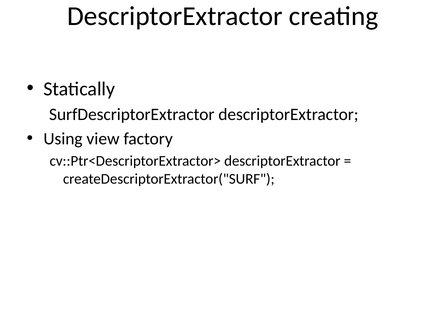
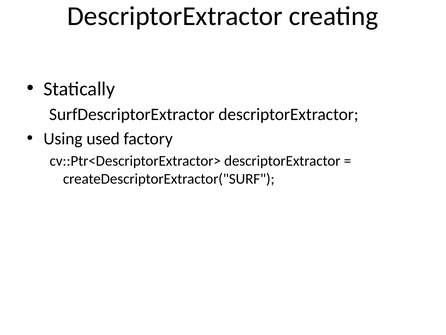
view: view -> used (103, 139)
